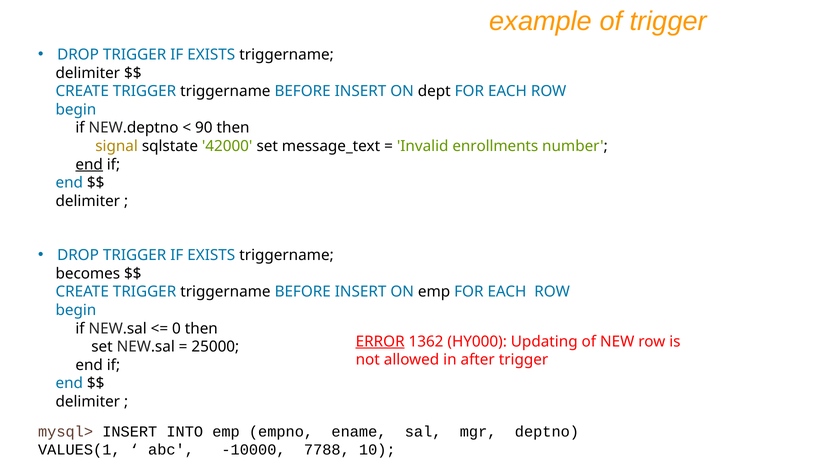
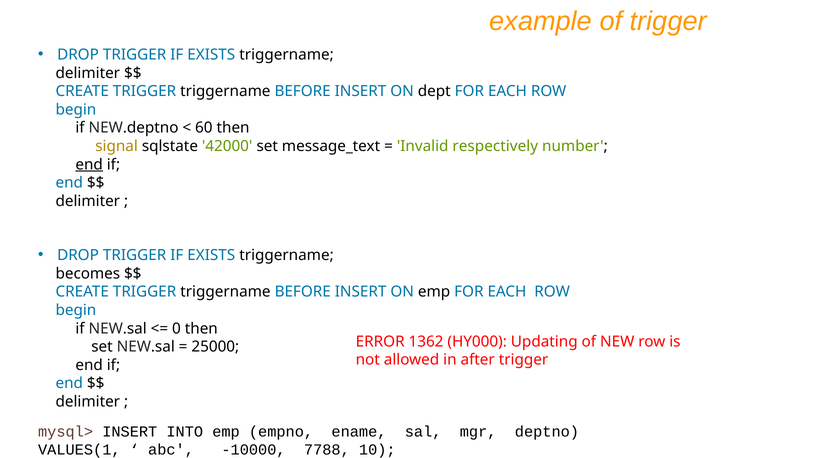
90: 90 -> 60 (204, 128)
enrollments: enrollments -> respectively (495, 146)
ERROR underline: present -> none (380, 342)
